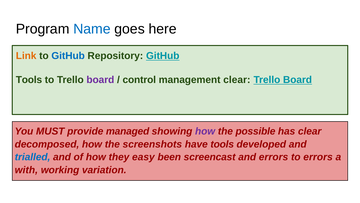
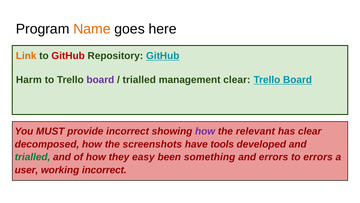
Name colour: blue -> orange (92, 29)
GitHub colour: blue -> red (68, 56)
Tools: Tools -> Harm (29, 80)
control: control -> trialled (139, 80)
provide managed: managed -> incorrect (128, 131)
possible: possible -> relevant (255, 131)
trialled colour: blue -> green (33, 157)
screencast: screencast -> something (210, 157)
with: with -> user (26, 170)
working variation: variation -> incorrect (104, 170)
